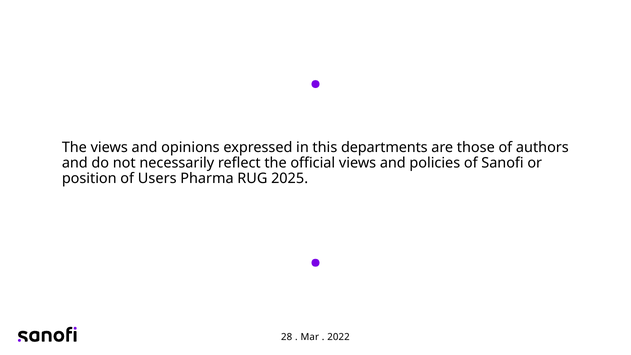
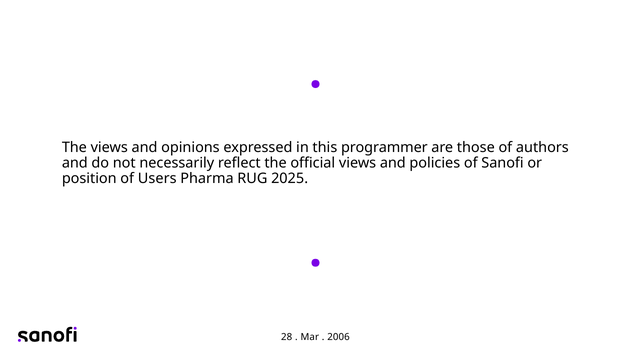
departments: departments -> programmer (384, 147)
2022: 2022 -> 2006 (339, 337)
